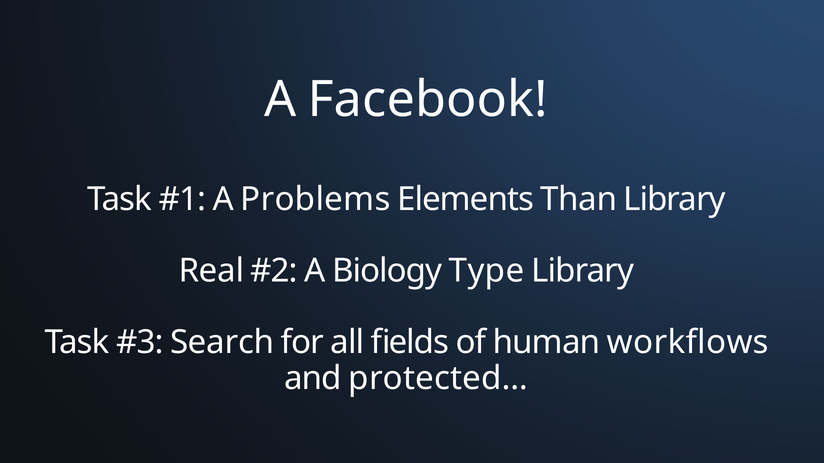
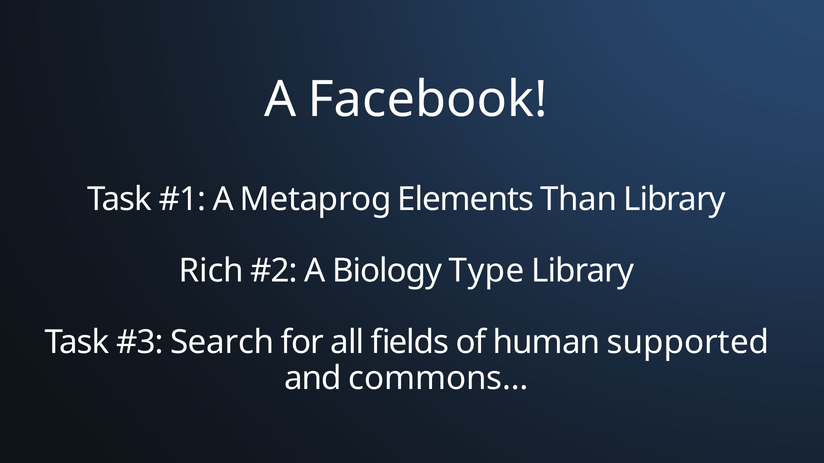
Problems: Problems -> Metaprog (316, 199)
Real: Real -> Rich (211, 271)
workflows: workflows -> supported (688, 343)
protected…: protected… -> commons… (438, 379)
